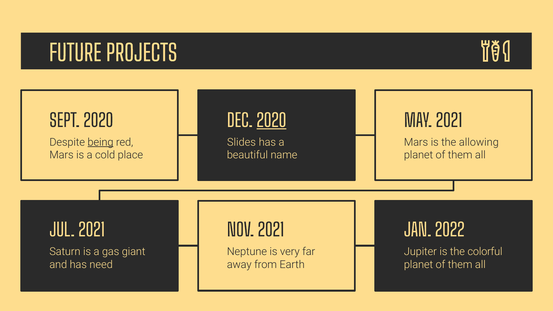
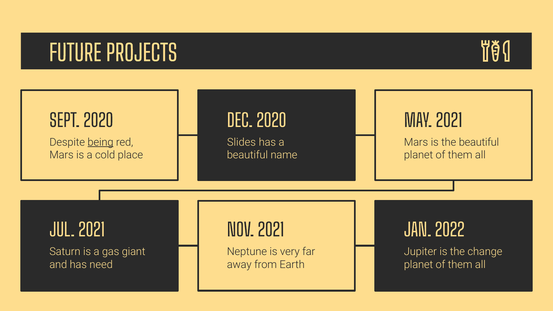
2020 underline: present -> none (271, 121)
the allowing: allowing -> beautiful (479, 142)
colorful: colorful -> change (485, 252)
